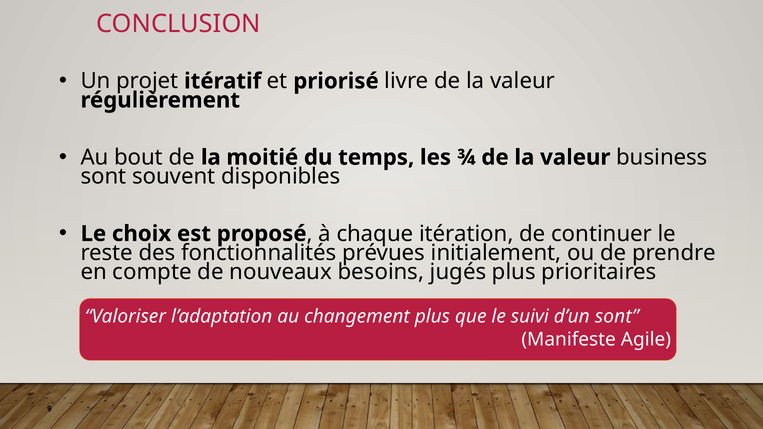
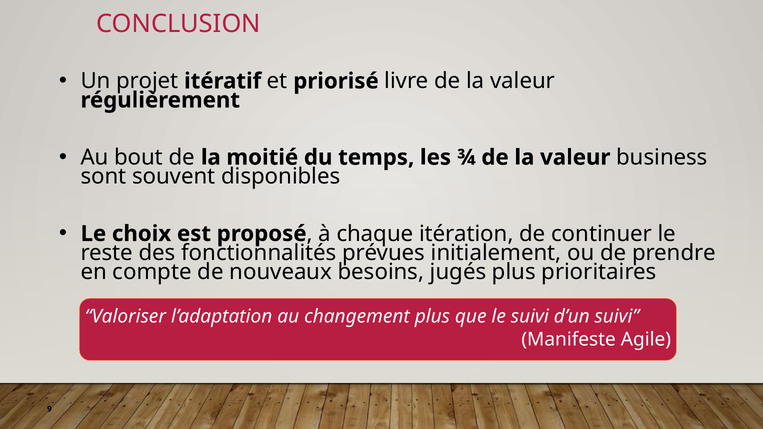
d’un sont: sont -> suivi (617, 317)
